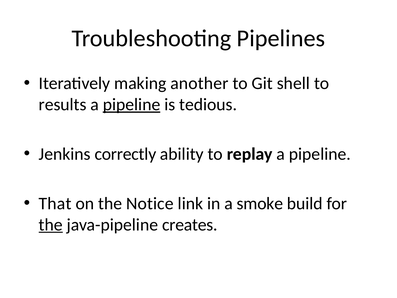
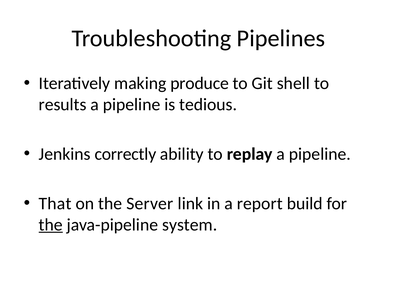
another: another -> produce (200, 83)
pipeline underline: present -> none (132, 104)
Notice: Notice -> Server (150, 203)
smoke: smoke -> report (260, 203)
creates: creates -> system (190, 224)
